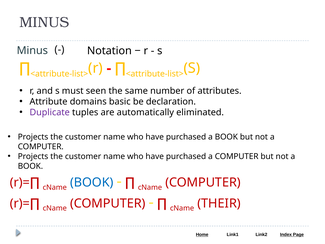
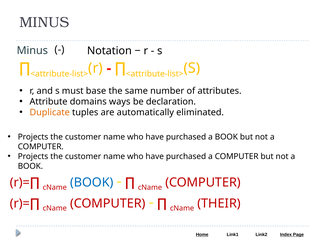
seen: seen -> base (96, 91)
basic: basic -> ways (120, 102)
Duplicate colour: purple -> orange (50, 112)
